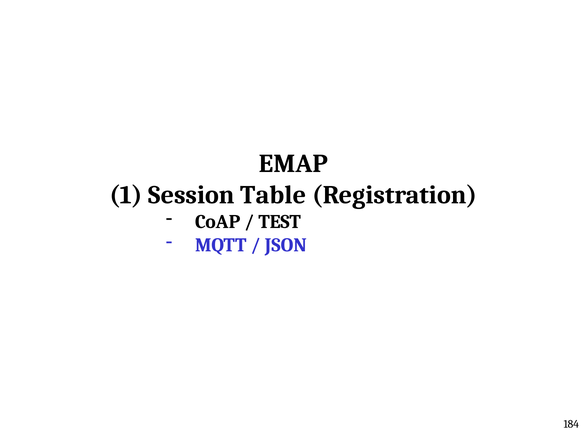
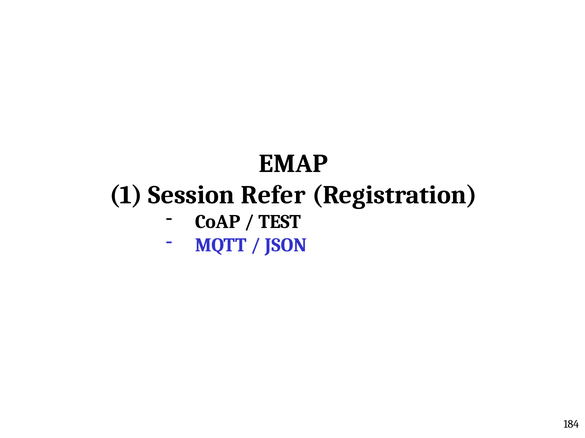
Table: Table -> Refer (273, 195)
